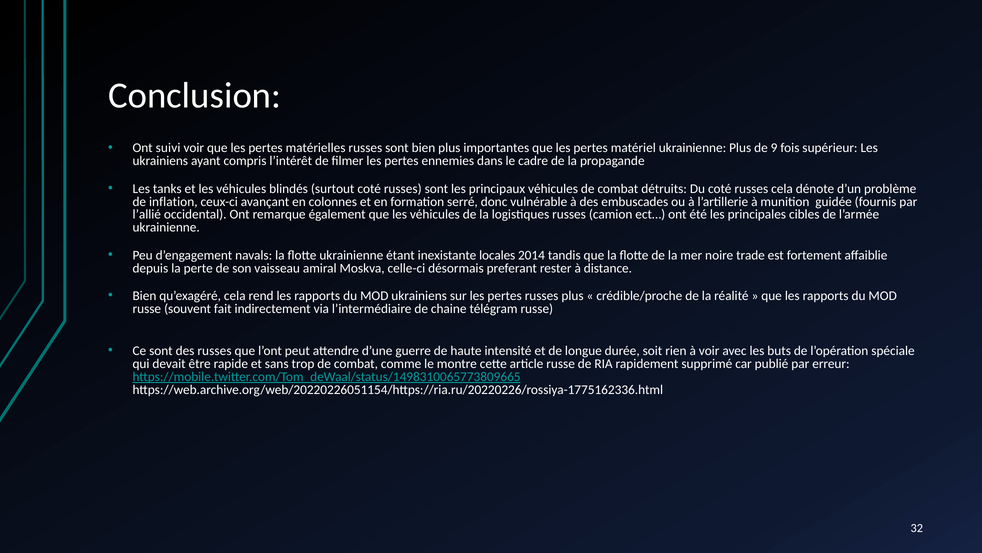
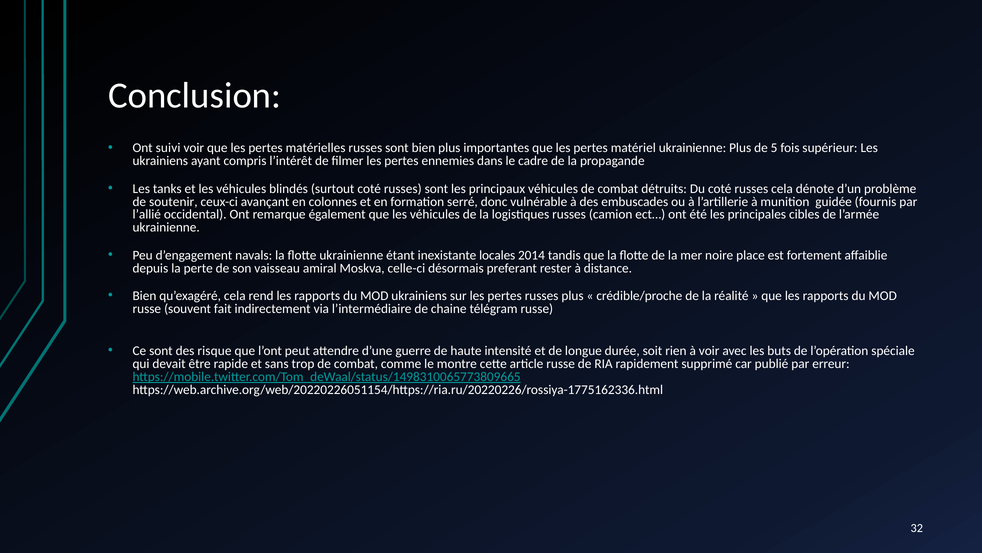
9: 9 -> 5 (774, 148)
inflation: inflation -> soutenir (173, 201)
trade: trade -> place (750, 255)
des russes: russes -> risque (214, 350)
